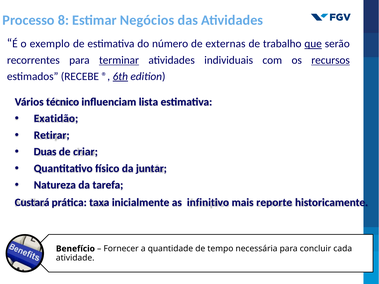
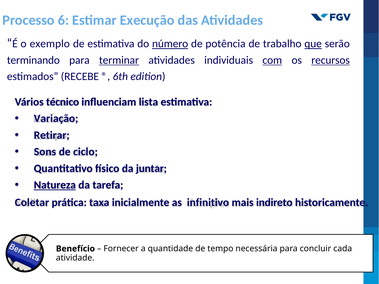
8: 8 -> 6 (63, 20)
Negócios: Negócios -> Execução (147, 20)
número underline: none -> present (170, 44)
externas: externas -> potência (226, 44)
recorrentes: recorrentes -> terminando (33, 60)
com underline: none -> present (272, 60)
6th underline: present -> none (120, 76)
Exatidão: Exatidão -> Variação (56, 119)
Duas: Duas -> Sons (45, 152)
criar: criar -> ciclo (85, 152)
Natureza underline: none -> present (55, 185)
Custará: Custará -> Coletar (32, 202)
reporte: reporte -> indireto (274, 202)
